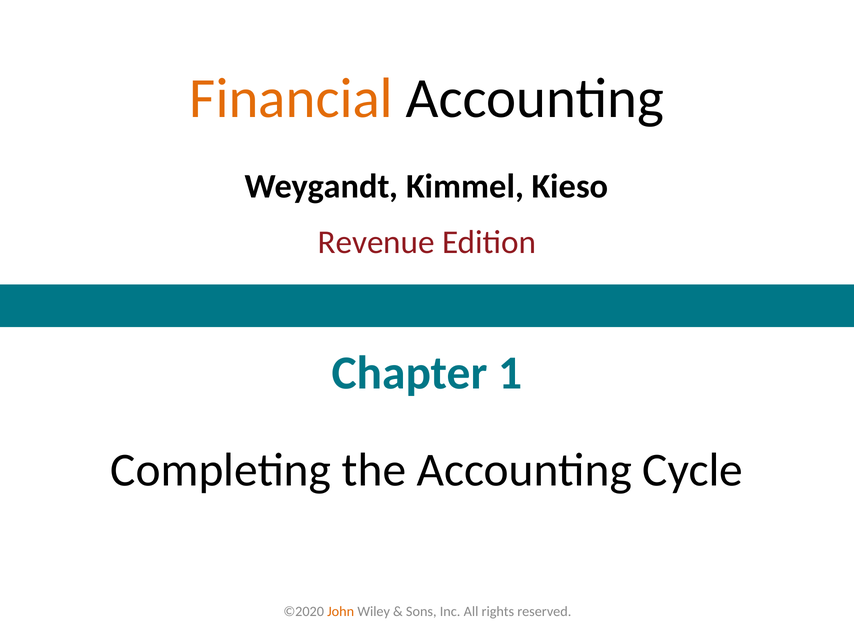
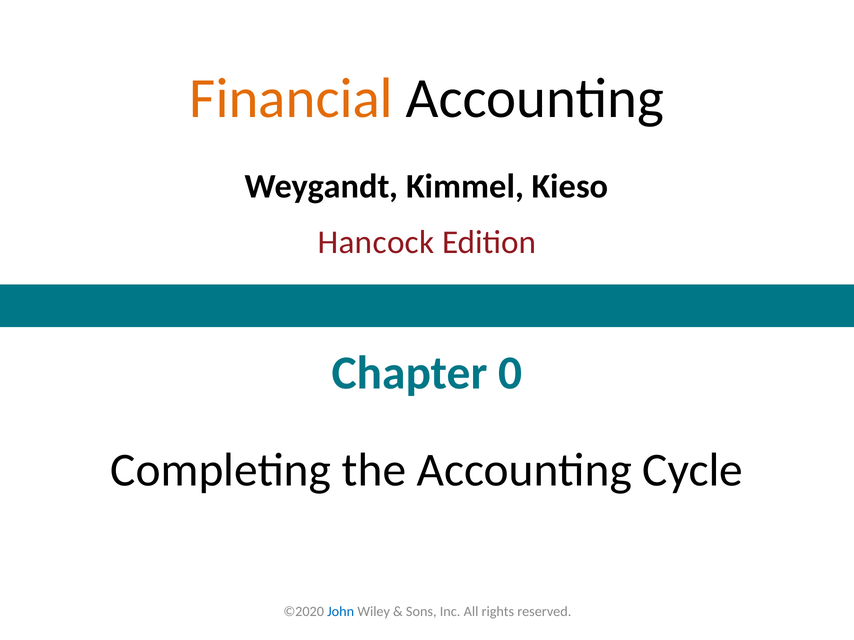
Revenue: Revenue -> Hancock (376, 243)
1: 1 -> 0 (510, 373)
John colour: orange -> blue (341, 612)
